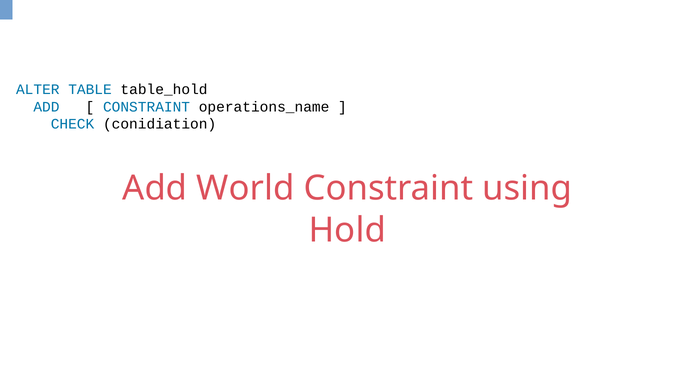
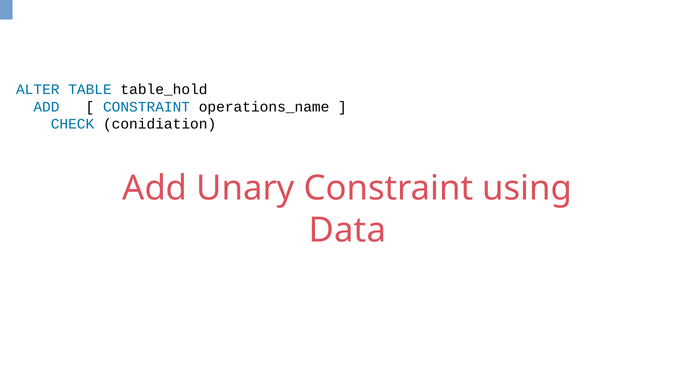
World: World -> Unary (246, 188)
Hold: Hold -> Data (347, 230)
